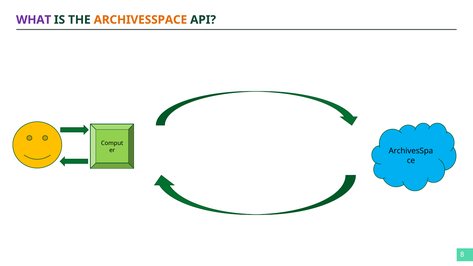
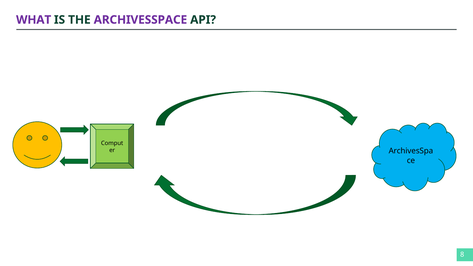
ARCHIVESSPACE colour: orange -> purple (140, 20)
